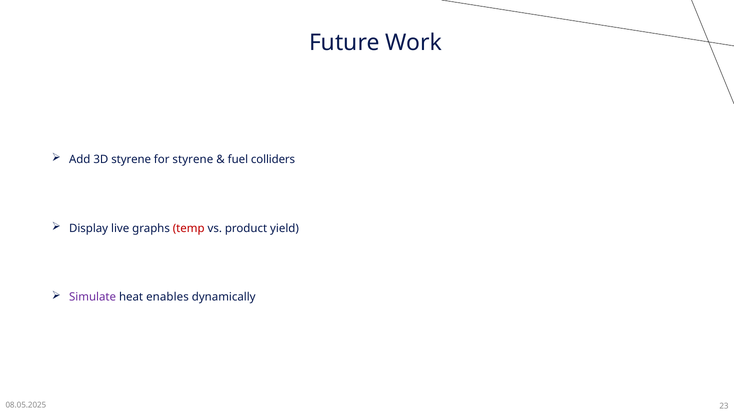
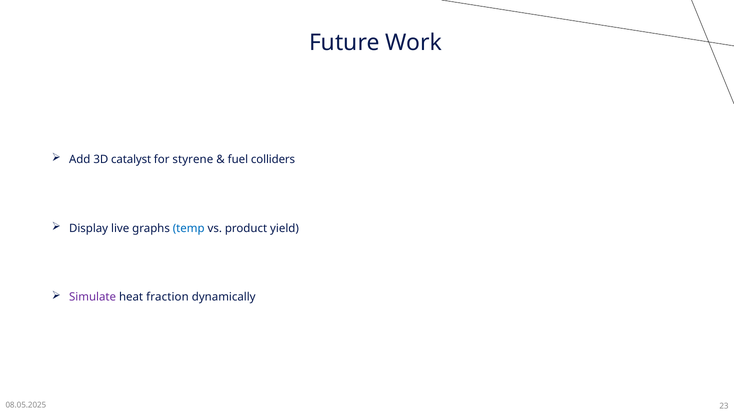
3D styrene: styrene -> catalyst (131, 159)
temp colour: red -> blue (189, 228)
enables: enables -> fraction (167, 297)
